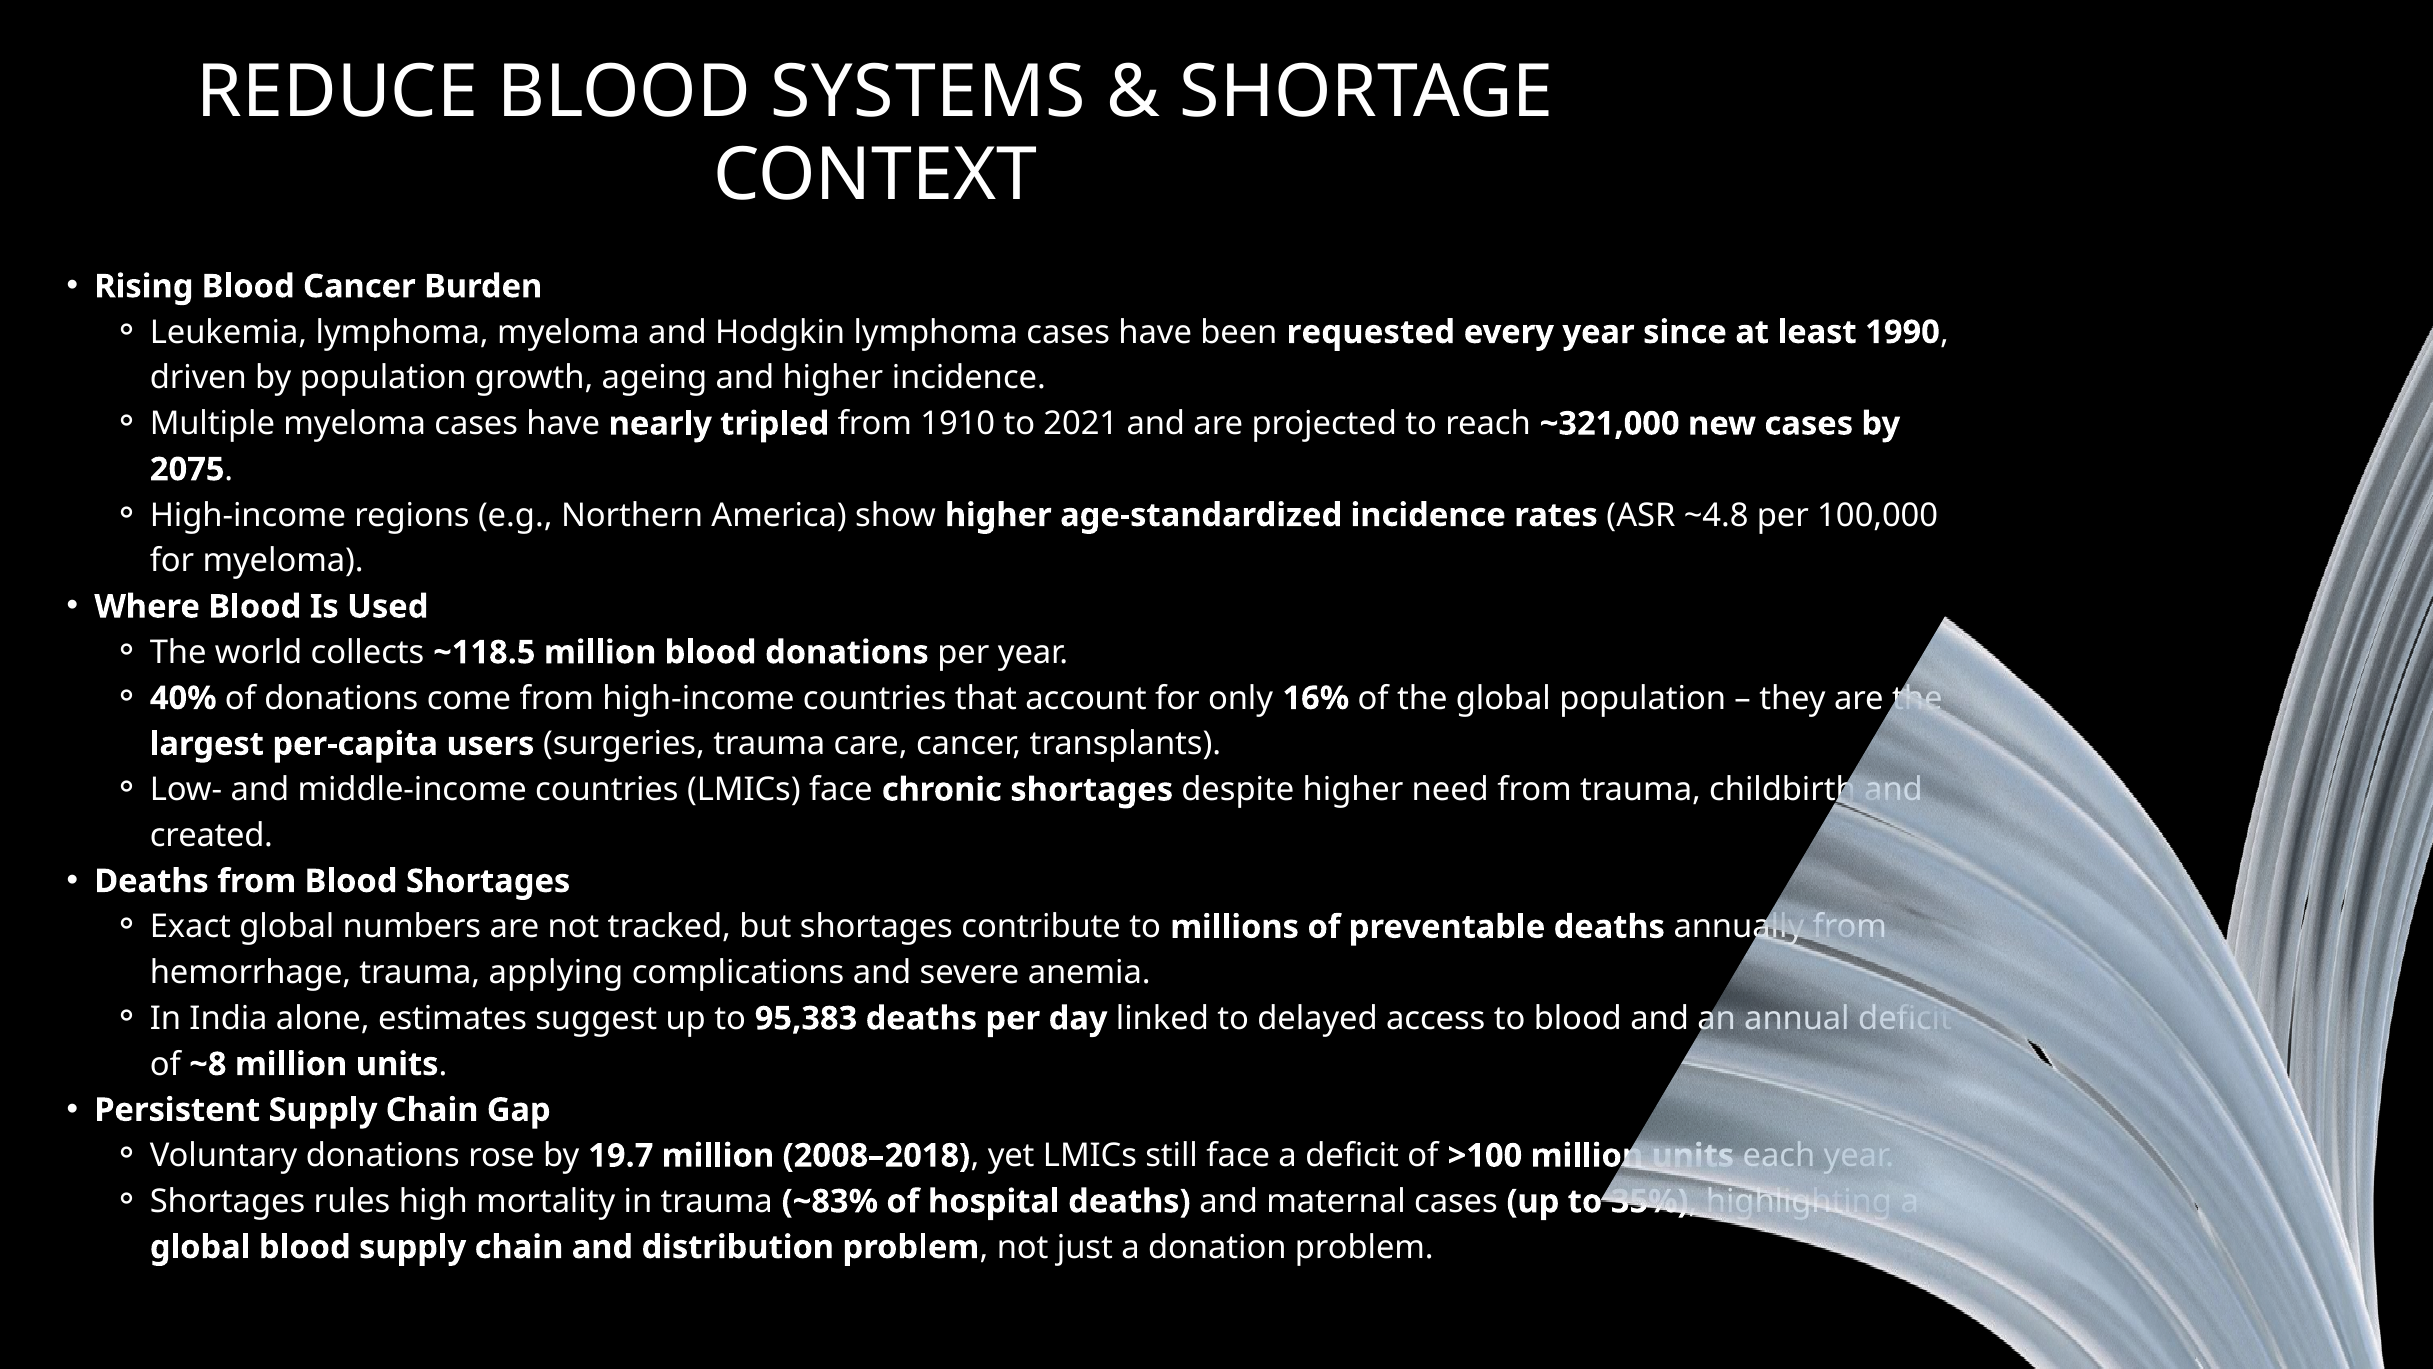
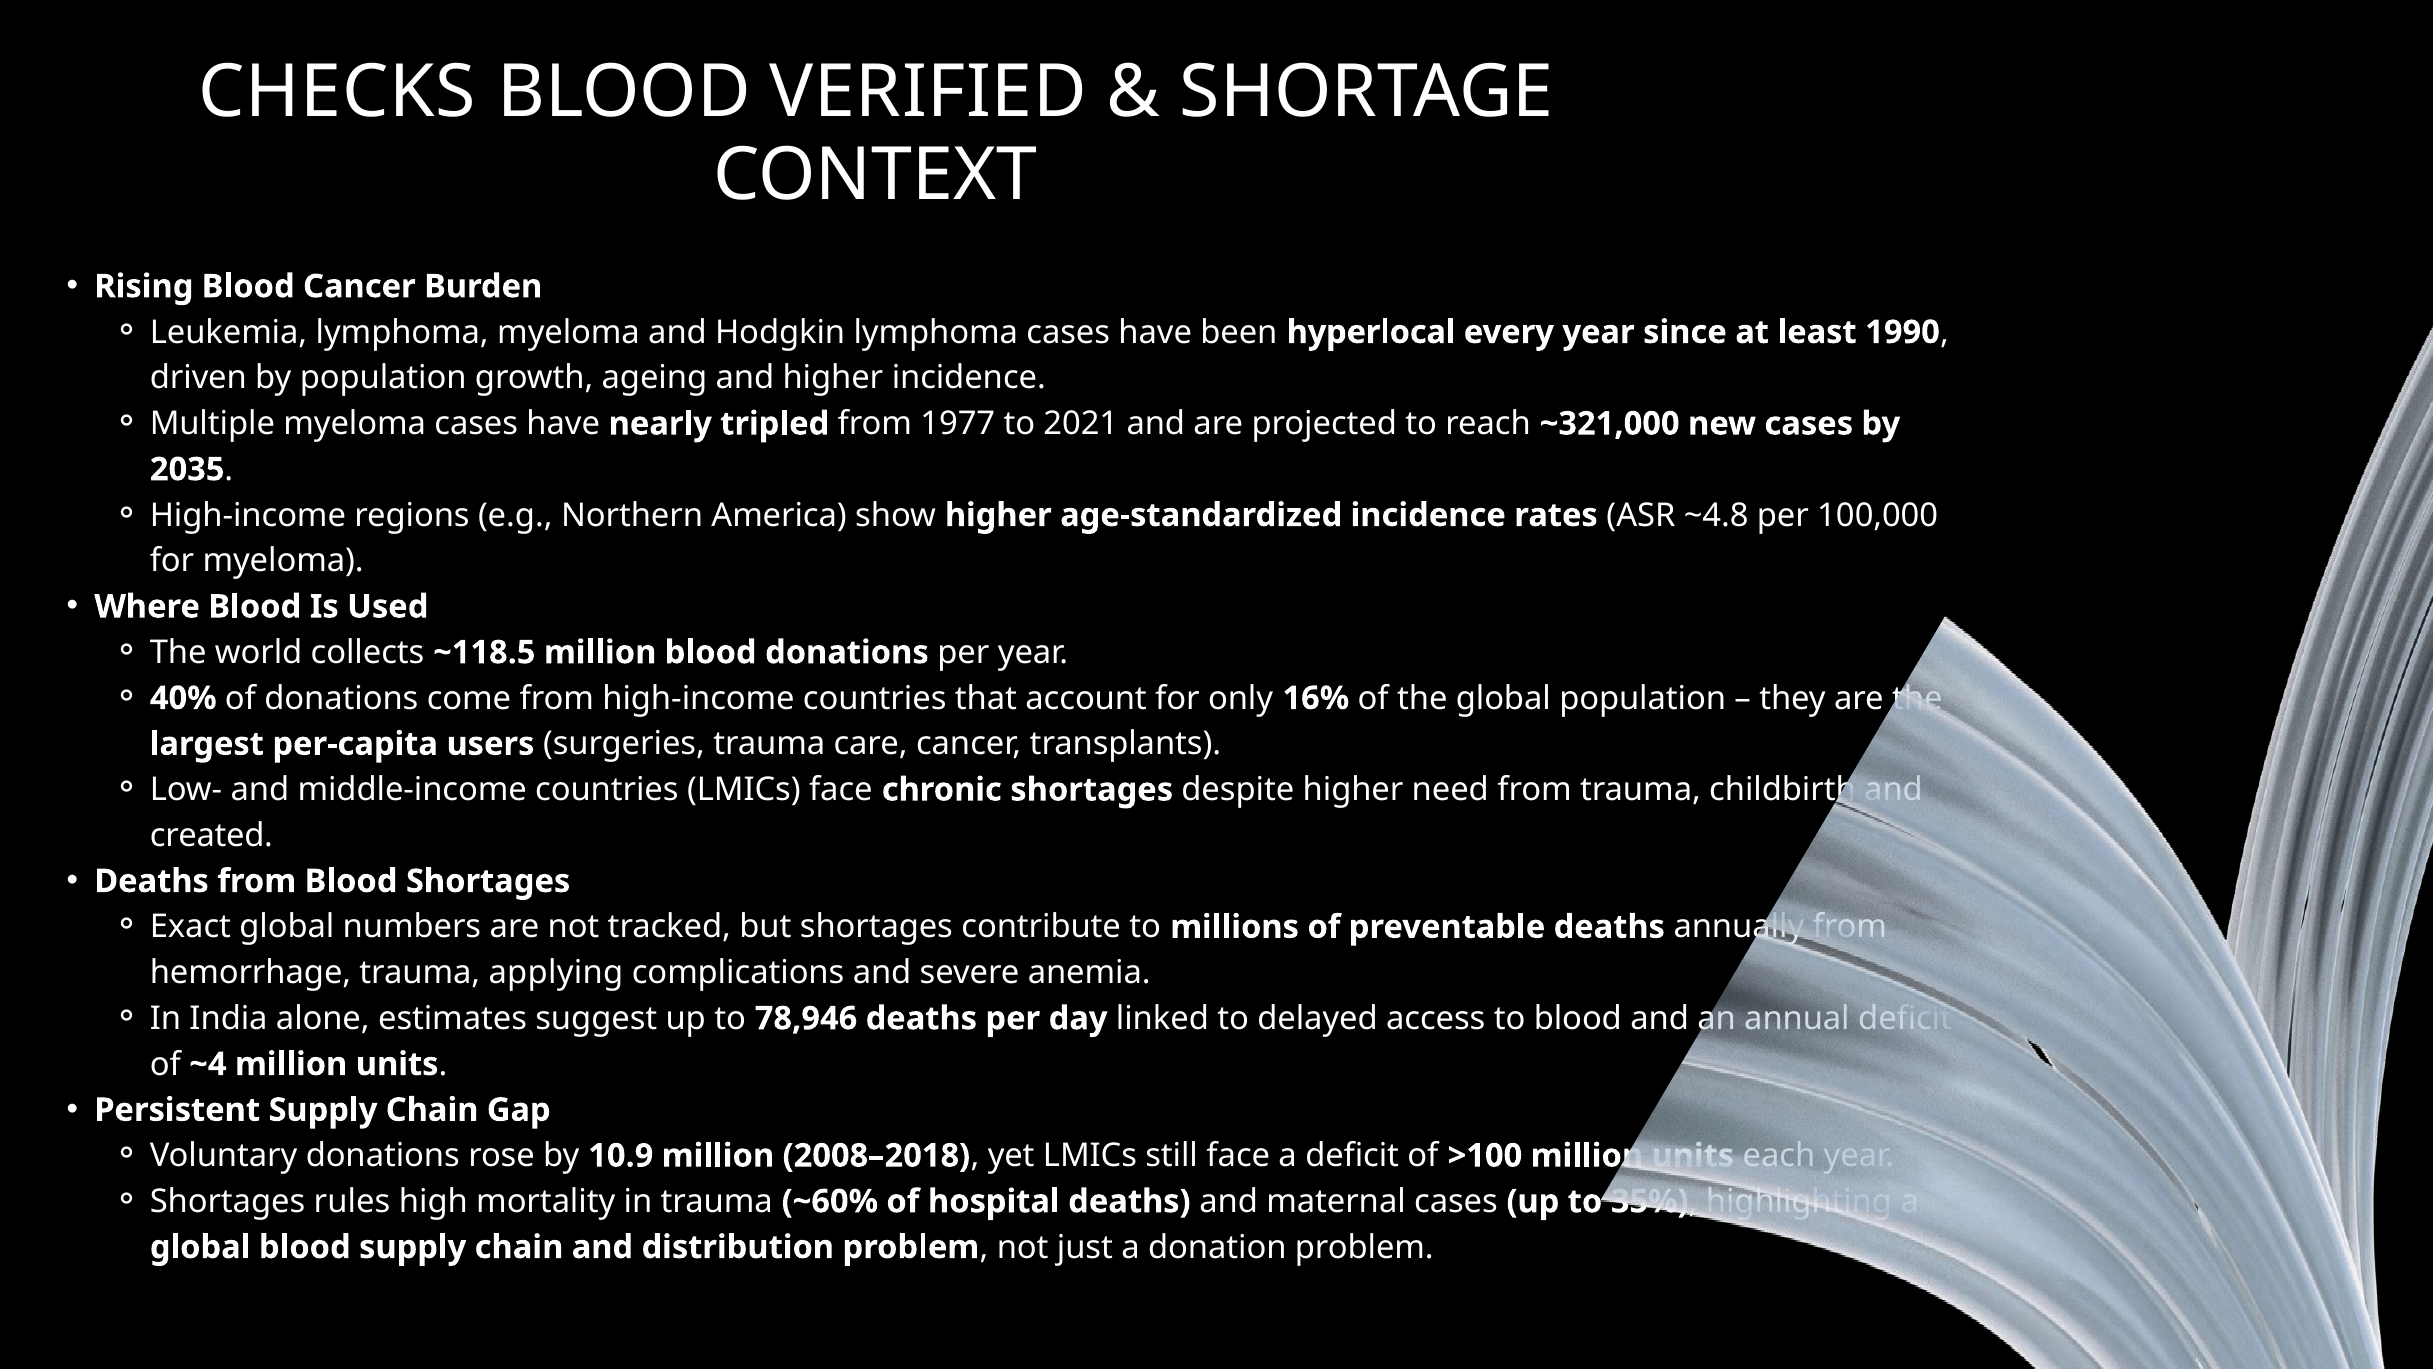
REDUCE: REDUCE -> CHECKS (337, 92)
SYSTEMS: SYSTEMS -> VERIFIED (928, 92)
requested: requested -> hyperlocal (1371, 332)
1910: 1910 -> 1977 (958, 424)
2075: 2075 -> 2035 (187, 469)
95,383: 95,383 -> 78,946 (806, 1018)
~8: ~8 -> ~4 (208, 1064)
19.7: 19.7 -> 10.9 (621, 1155)
~83%: ~83% -> ~60% (830, 1201)
